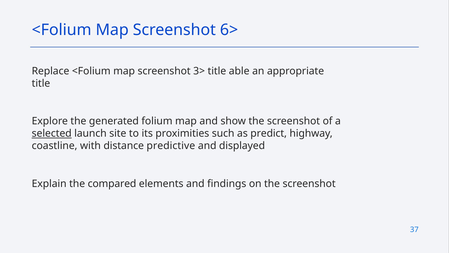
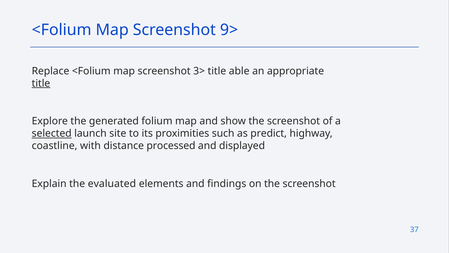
6>: 6> -> 9> (229, 30)
title underline: none -> present (41, 83)
predictive: predictive -> processed (171, 146)
compared: compared -> evaluated (112, 183)
